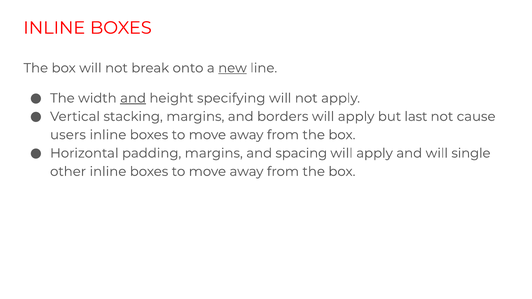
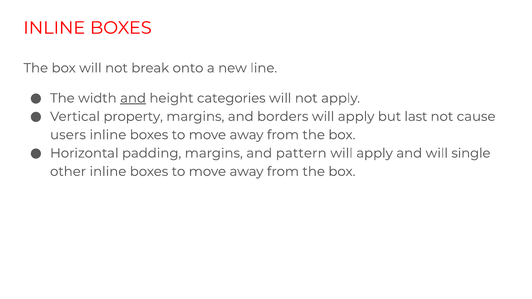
new underline: present -> none (233, 68)
specifying: specifying -> categories (231, 98)
stacking: stacking -> property (133, 117)
spacing: spacing -> pattern (301, 153)
